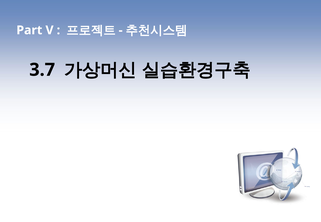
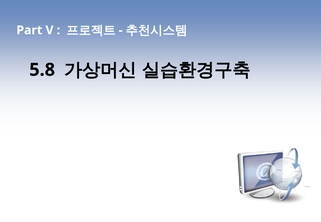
3.7: 3.7 -> 5.8 (42, 70)
